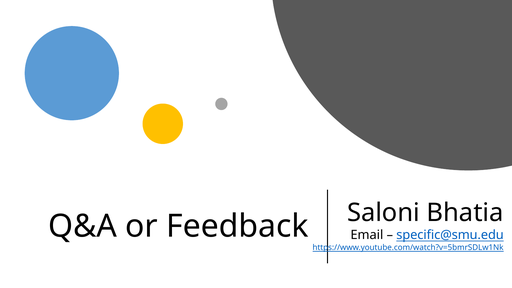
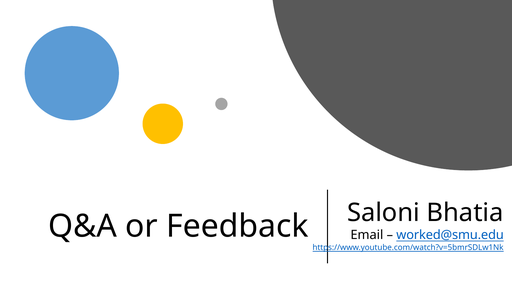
specific@smu.edu: specific@smu.edu -> worked@smu.edu (450, 235)
